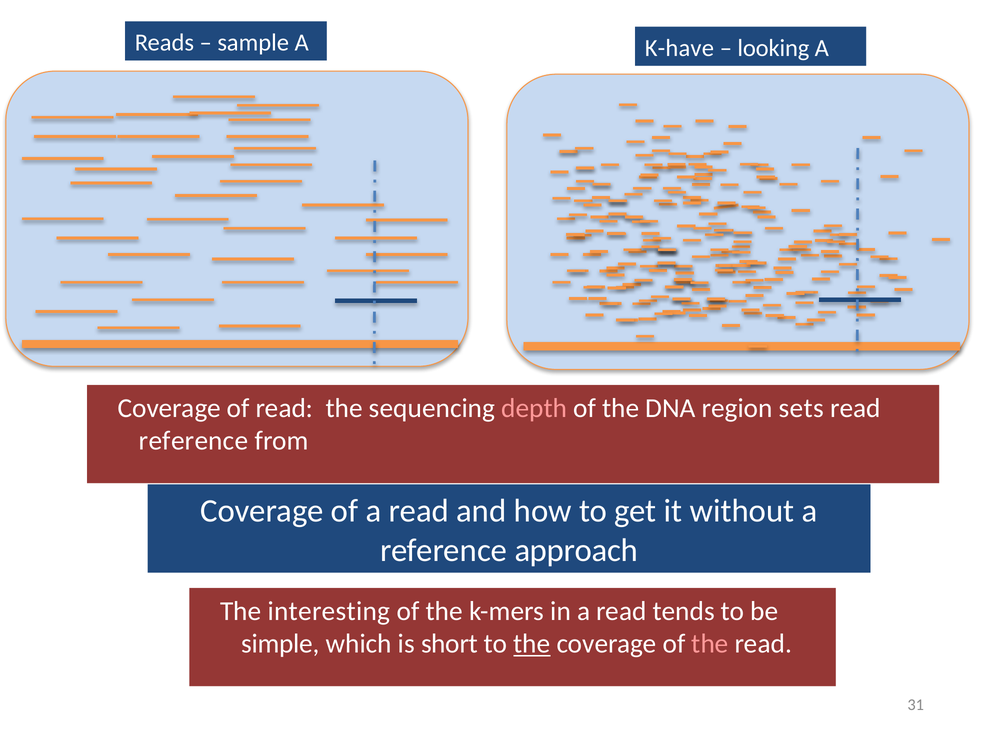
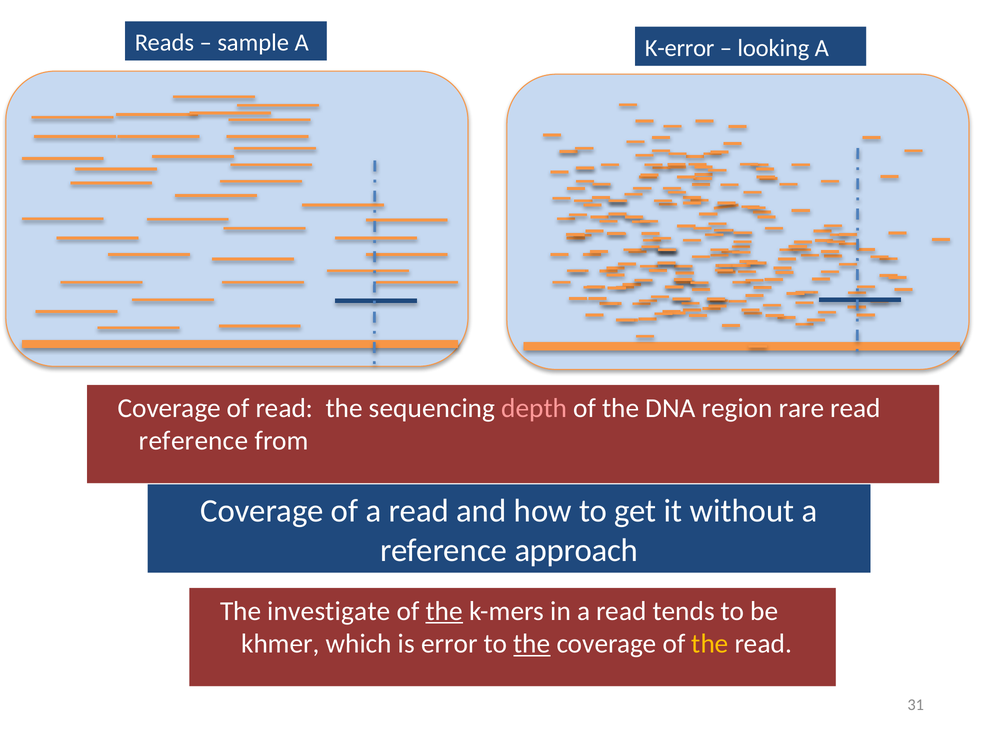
K-have: K-have -> K-error (680, 48)
sets: sets -> rare (802, 408)
interesting: interesting -> investigate (329, 610)
the underline: none -> present (444, 610)
simple: simple -> khmer (280, 643)
short: short -> error (449, 643)
the colour: pink -> yellow (710, 643)
